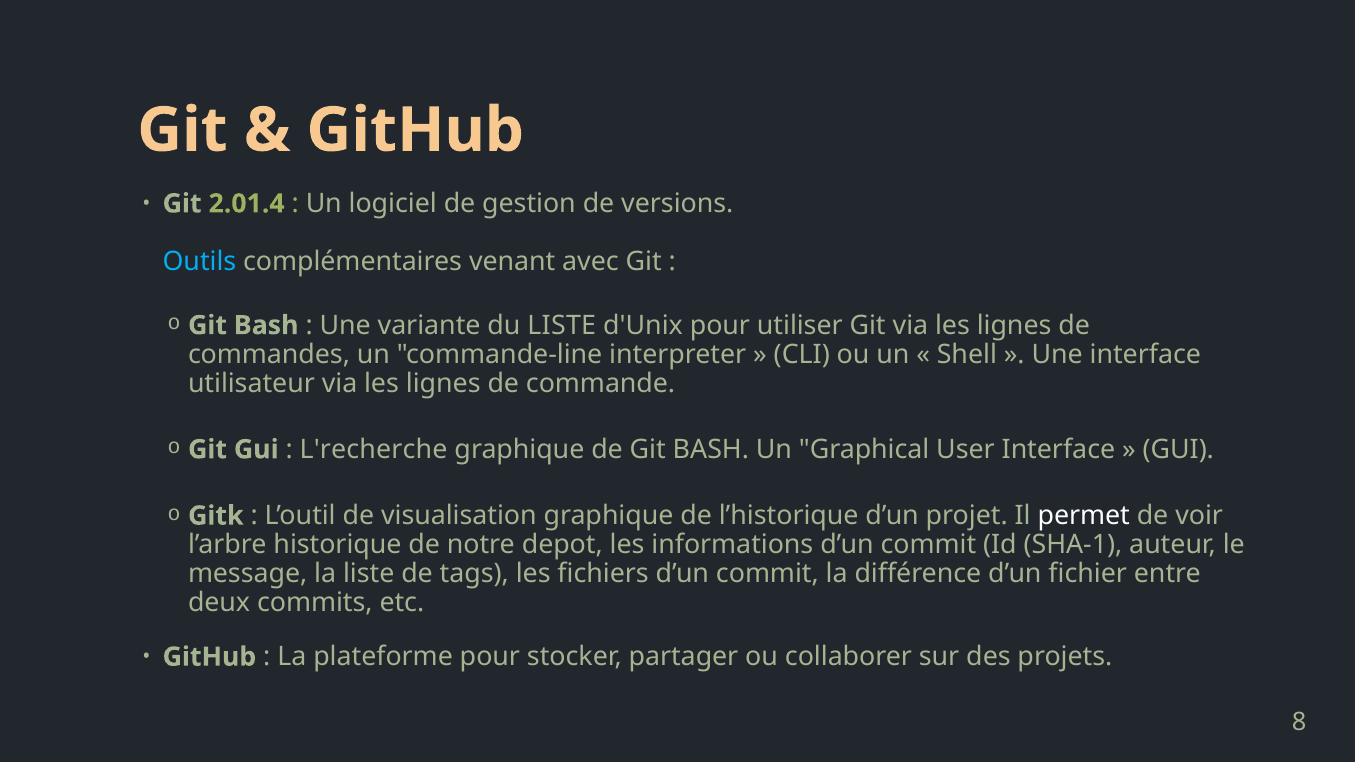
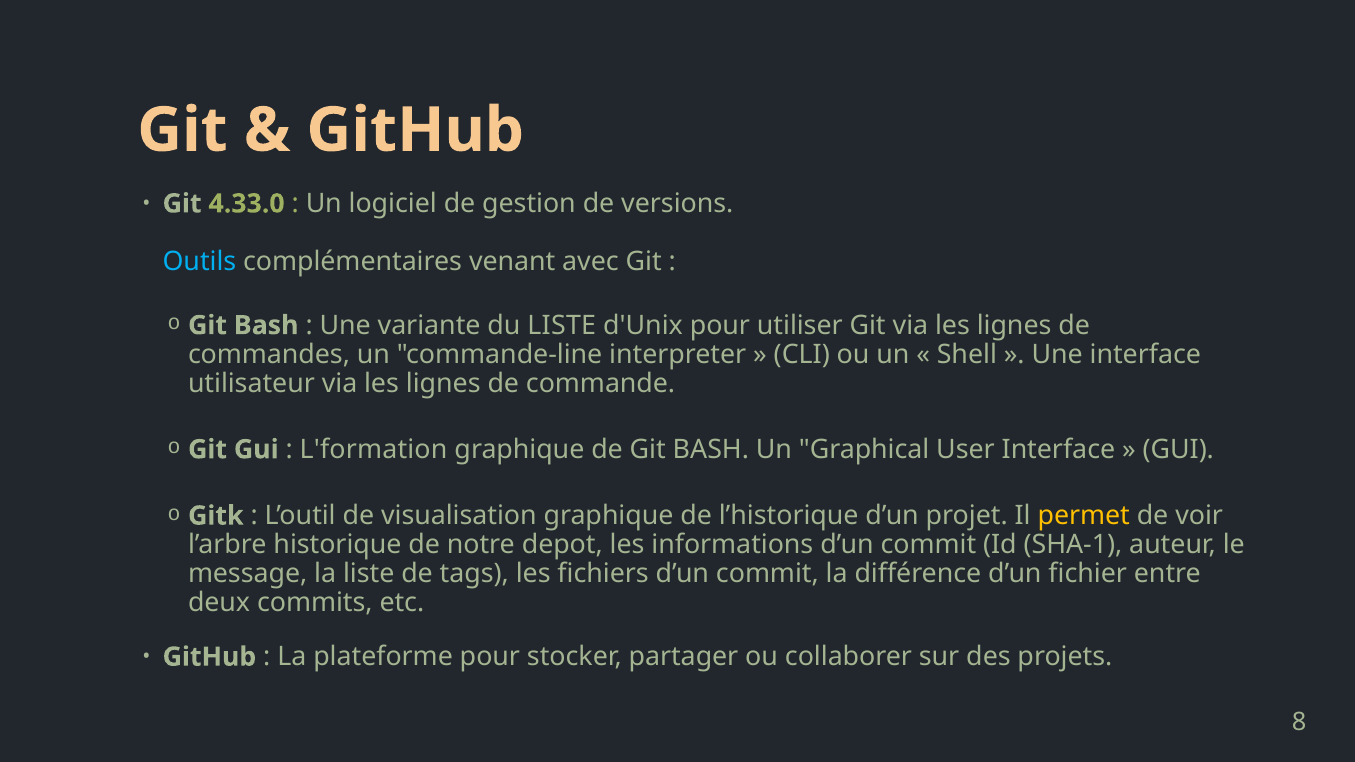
2.01.4: 2.01.4 -> 4.33.0 (247, 204)
L'recherche: L'recherche -> L'formation (374, 450)
permet colour: white -> yellow (1084, 516)
